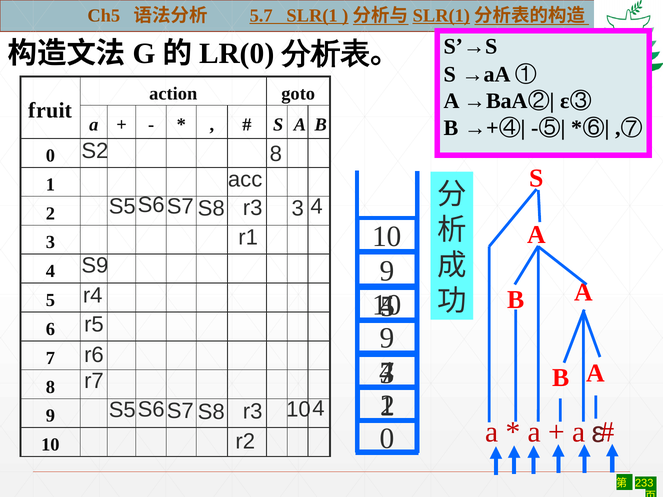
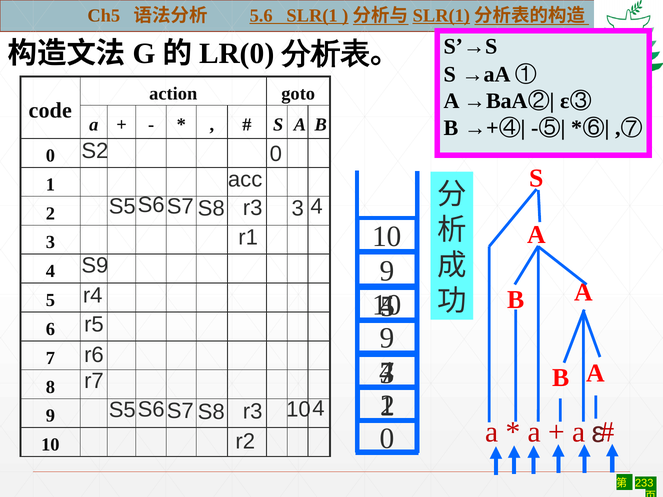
5.7: 5.7 -> 5.6 (261, 16)
fruit: fruit -> code (50, 110)
S2 8: 8 -> 0 (276, 154)
